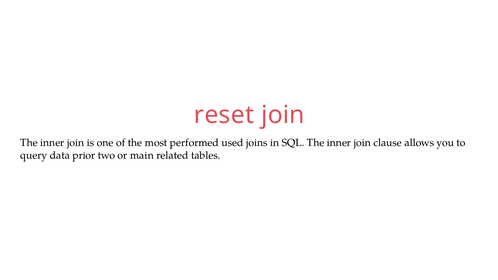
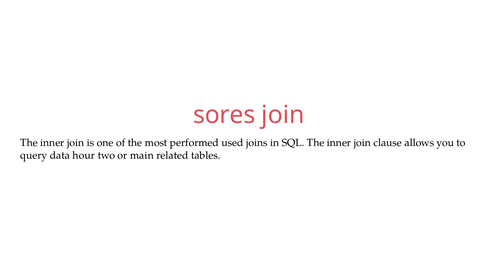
reset: reset -> sores (224, 115)
prior: prior -> hour (84, 155)
